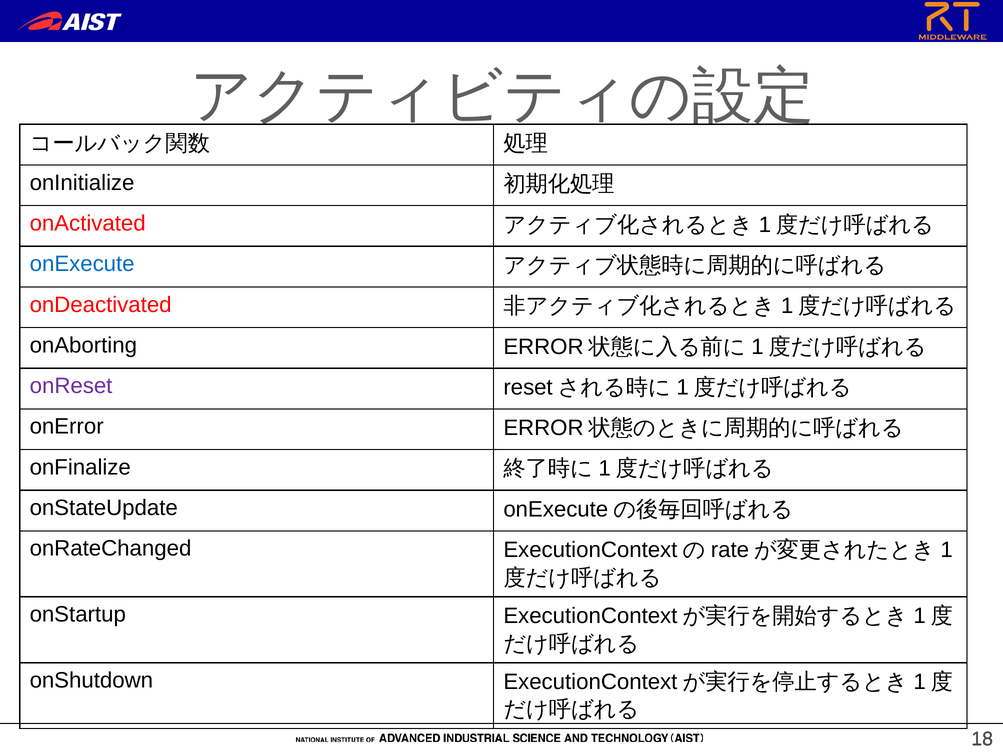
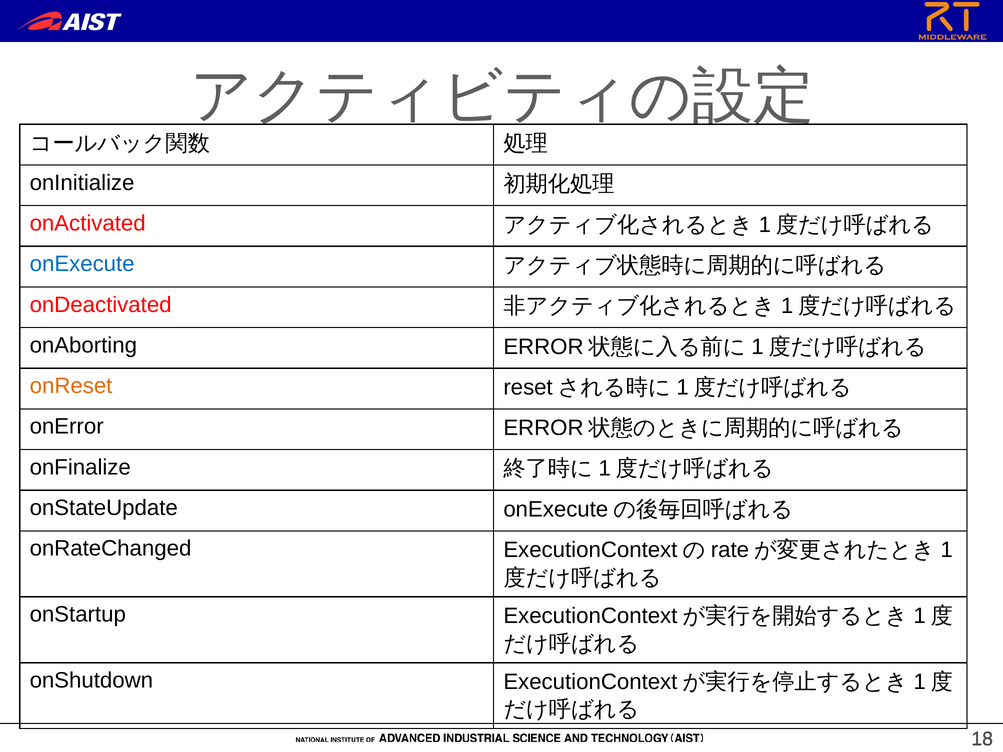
onReset colour: purple -> orange (71, 386)
